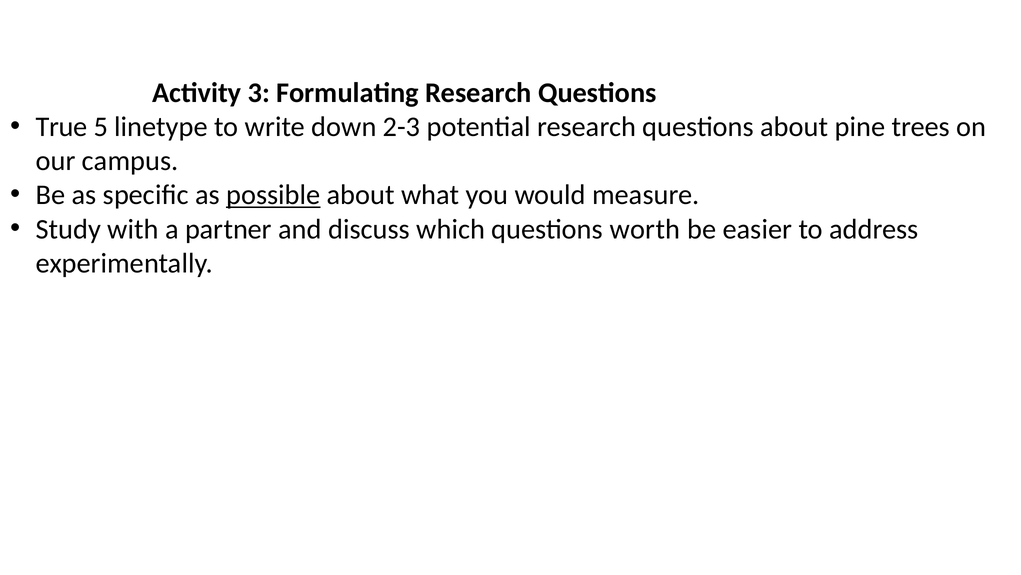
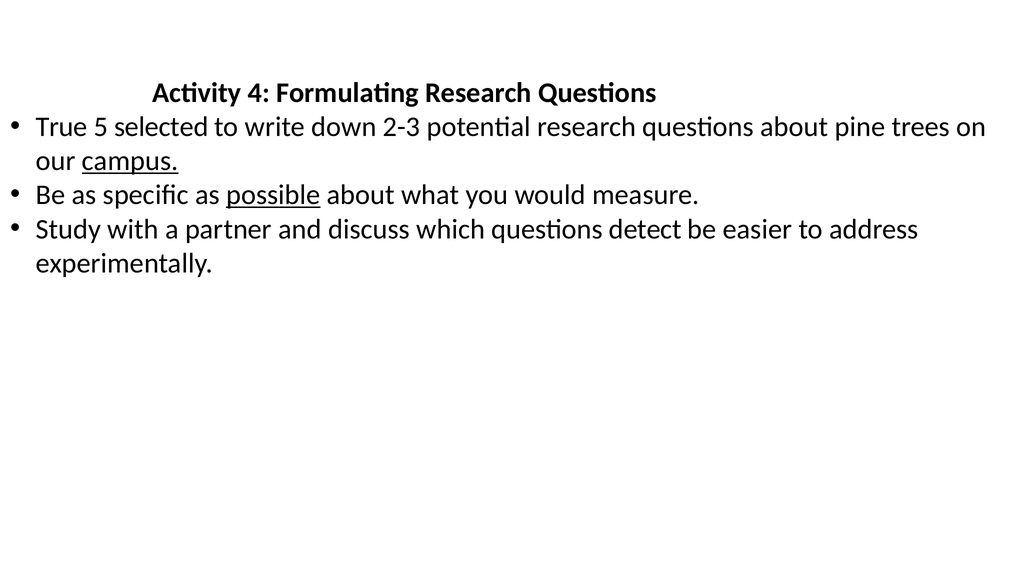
3: 3 -> 4 (259, 93)
linetype: linetype -> selected (161, 127)
campus underline: none -> present (130, 161)
worth: worth -> detect (645, 229)
